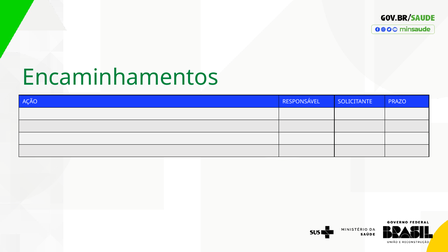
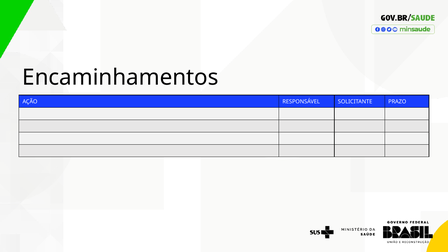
Encaminhamentos colour: green -> black (120, 77)
